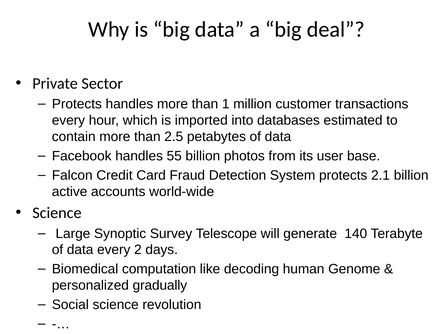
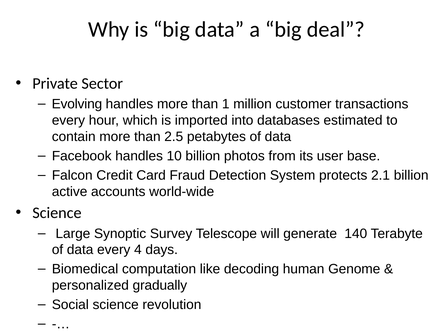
Protects: Protects -> Evolving (77, 104)
55: 55 -> 10 (174, 156)
2: 2 -> 4 (138, 250)
